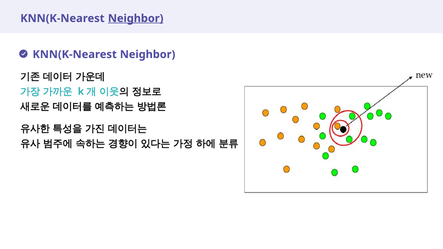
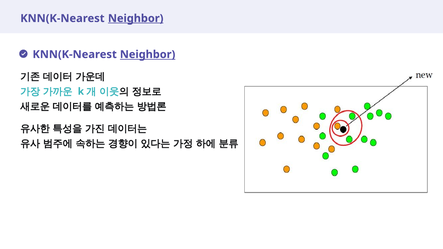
Neighbor underline: none -> present (148, 54)
